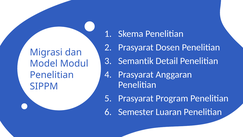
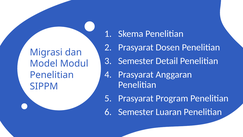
Semantik: Semantik -> Semester (136, 61)
